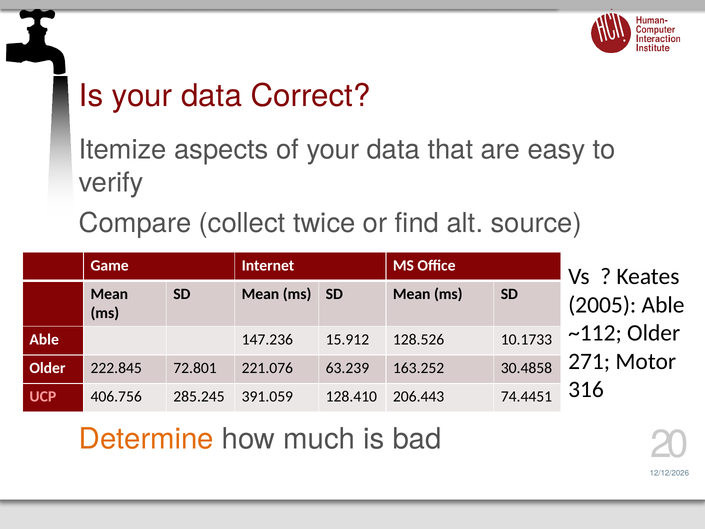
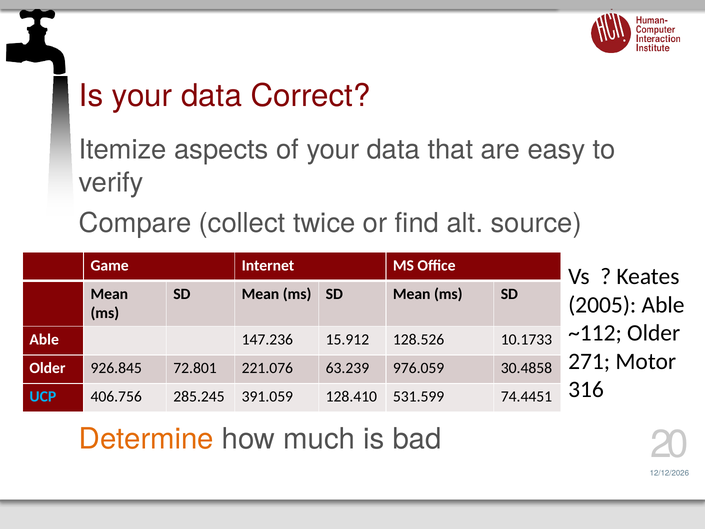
222.845: 222.845 -> 926.845 (116, 368)
163.252: 163.252 -> 976.059 (419, 368)
UCP colour: pink -> light blue (43, 397)
206.443: 206.443 -> 531.599 (419, 397)
